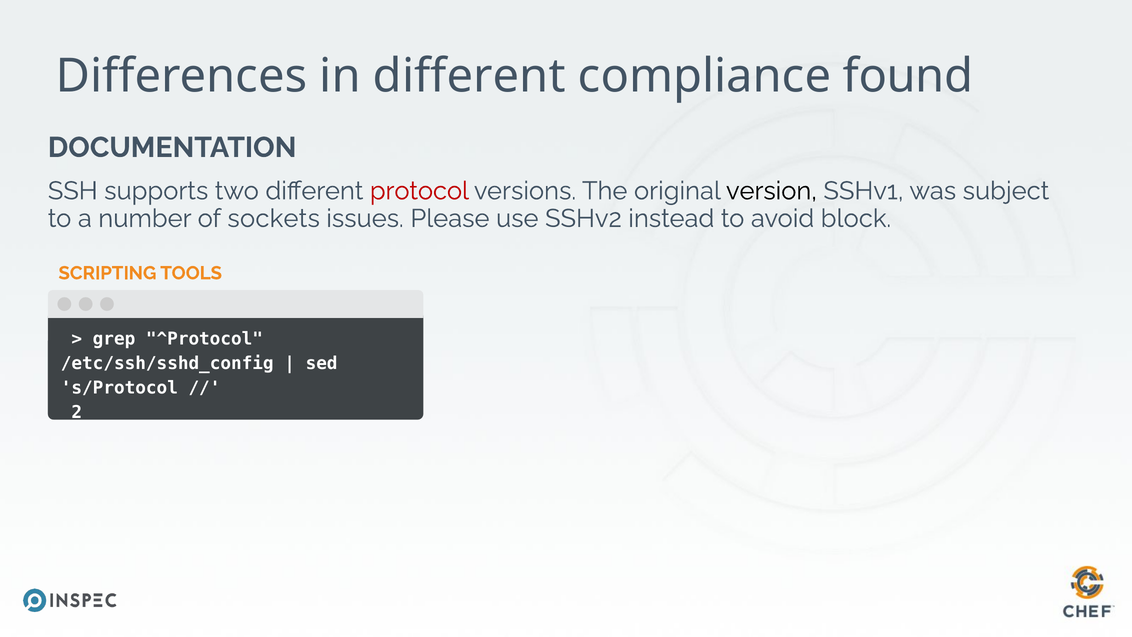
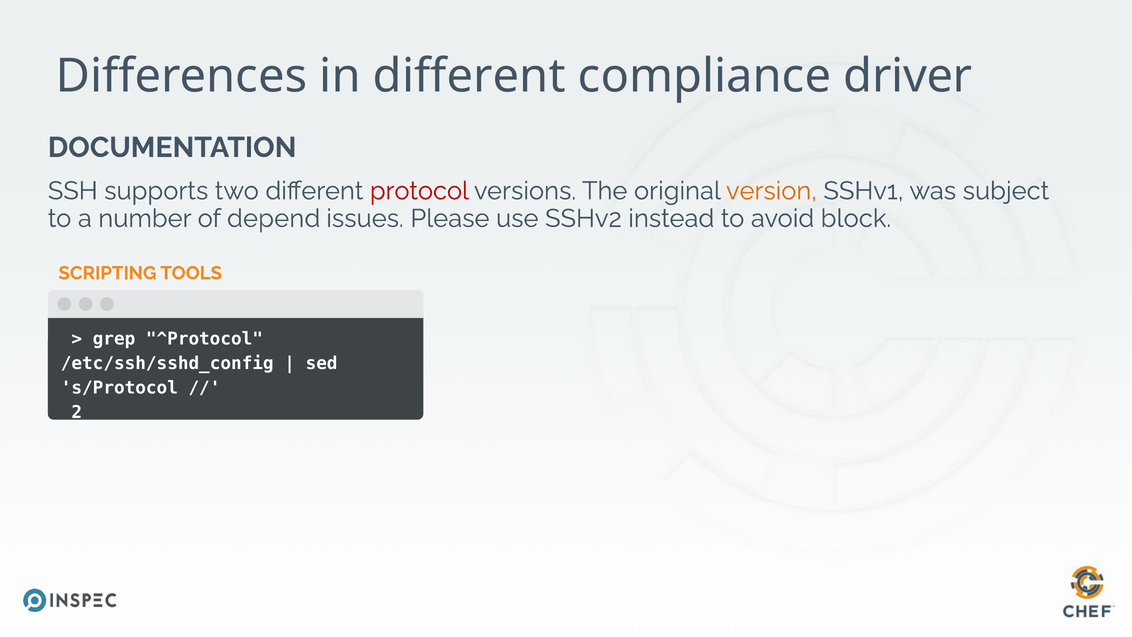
found: found -> driver (908, 76)
version colour: black -> orange (771, 191)
sockets: sockets -> depend (274, 218)
